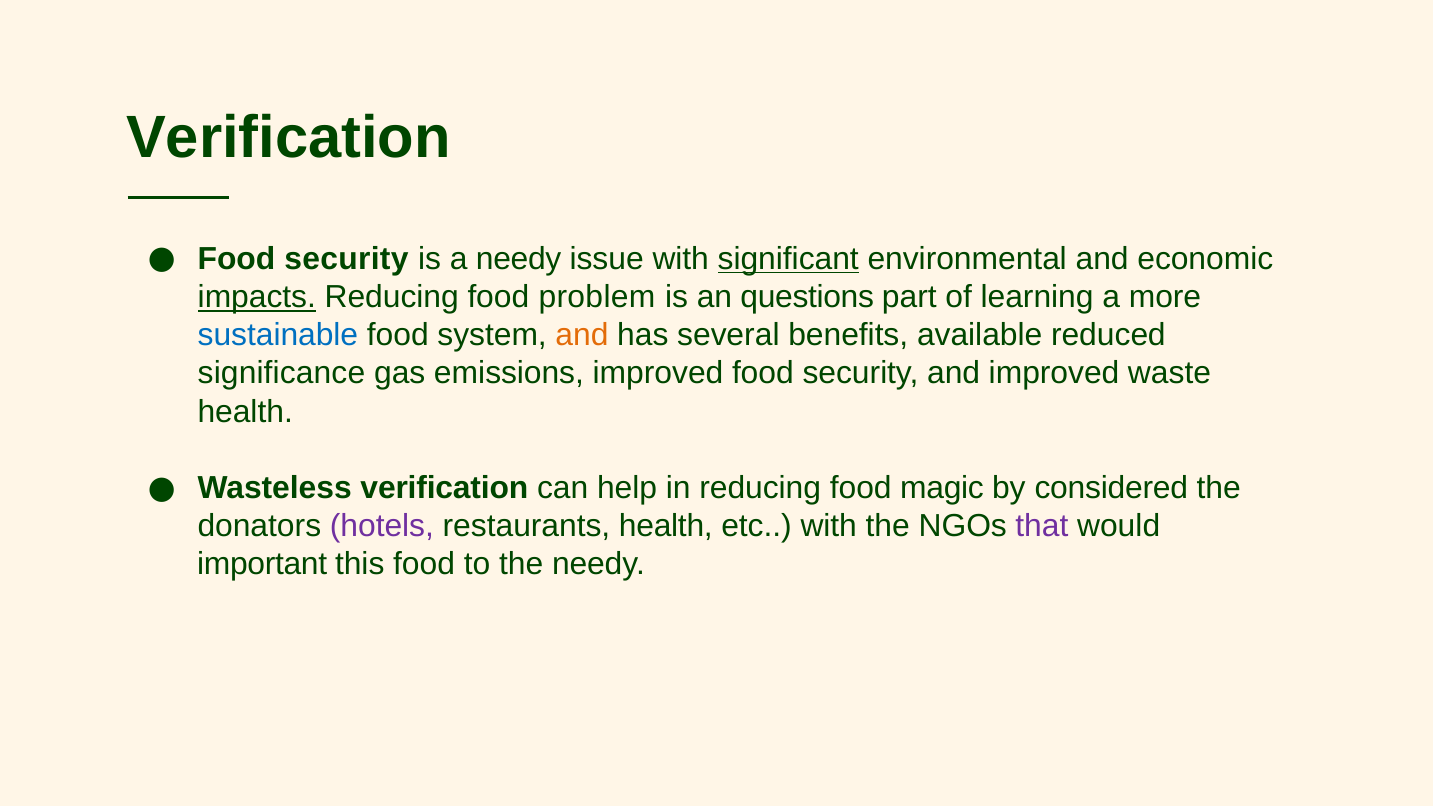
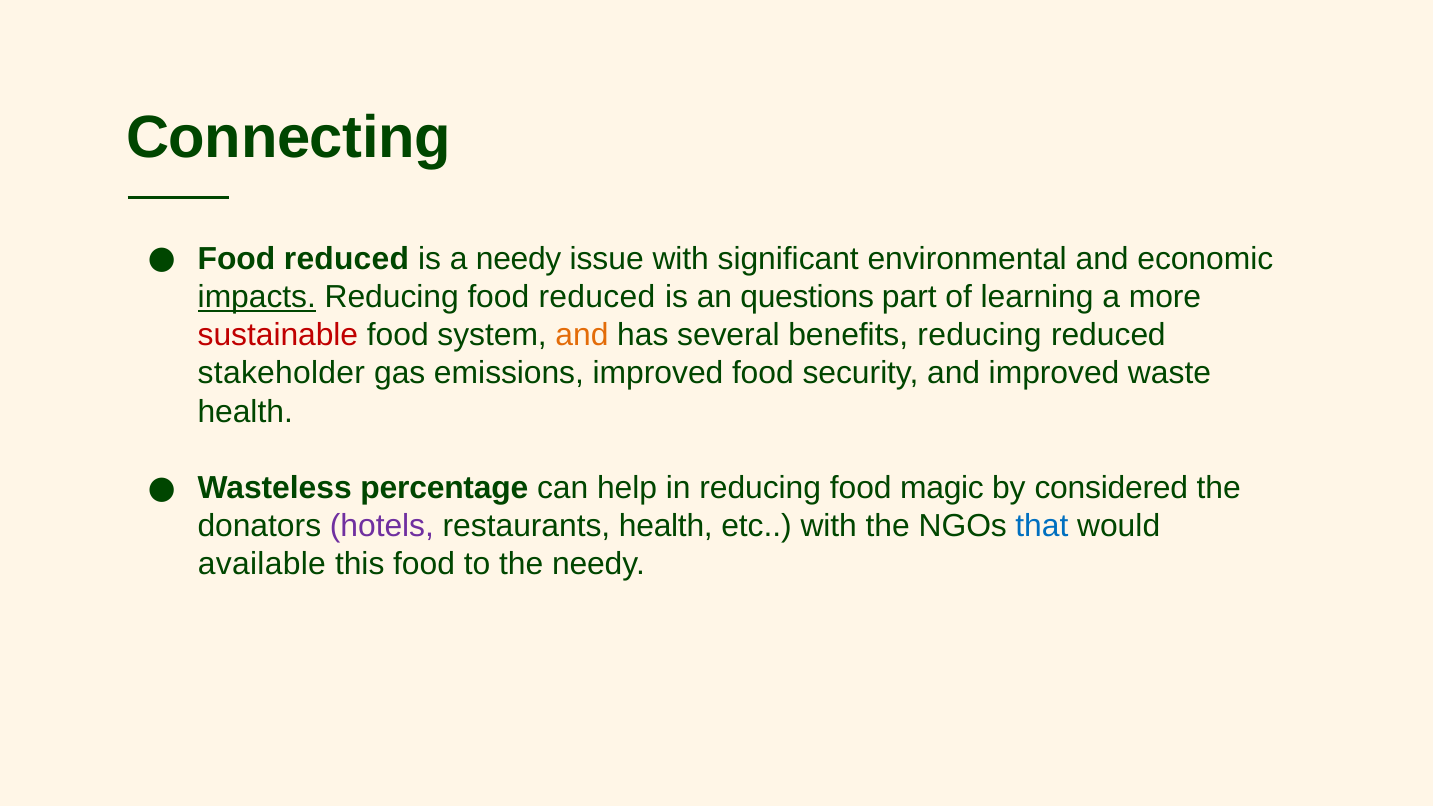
Verification: Verification -> Connecting (289, 137)
security: security -> reduced (346, 259)
significant underline: present -> none (788, 259)
Reducing food problem: problem -> reduced (597, 297)
sustainable colour: blue -> red (278, 335)
benefits available: available -> reducing (979, 335)
significance: significance -> stakeholder (281, 373)
Wasteless verification: verification -> percentage (444, 488)
that colour: purple -> blue (1042, 526)
important: important -> available (262, 564)
